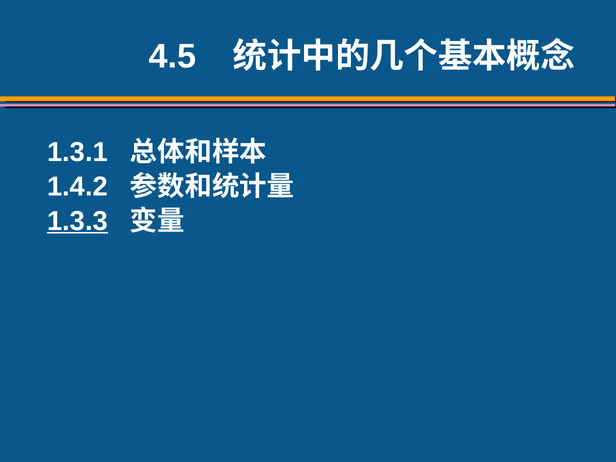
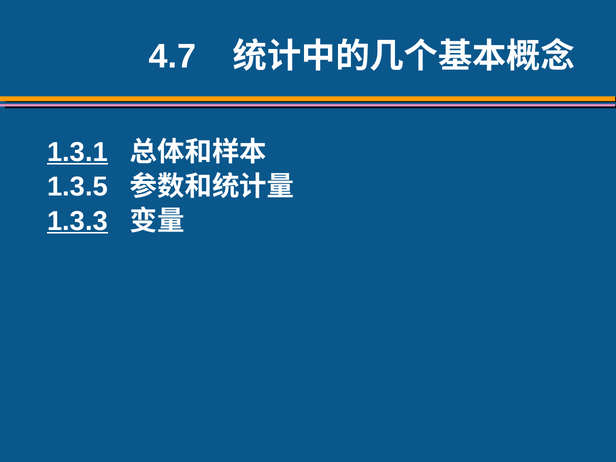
4.5: 4.5 -> 4.7 (173, 56)
1.3.1 underline: none -> present (78, 152)
1.4.2: 1.4.2 -> 1.3.5 (78, 187)
